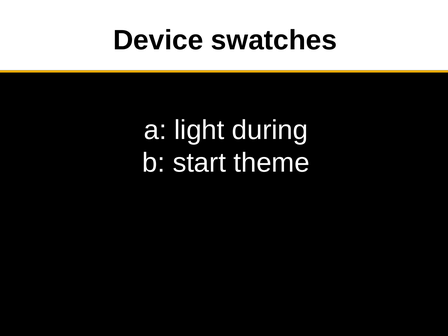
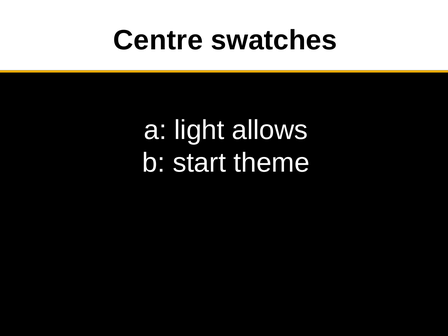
Device: Device -> Centre (158, 40)
during: during -> allows (270, 130)
